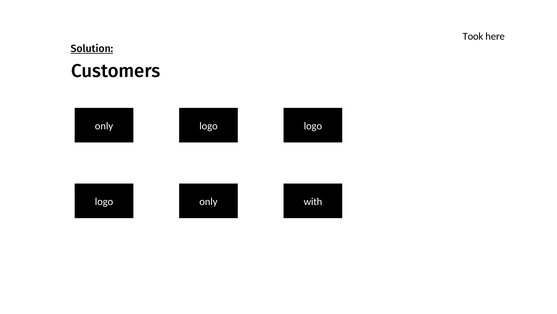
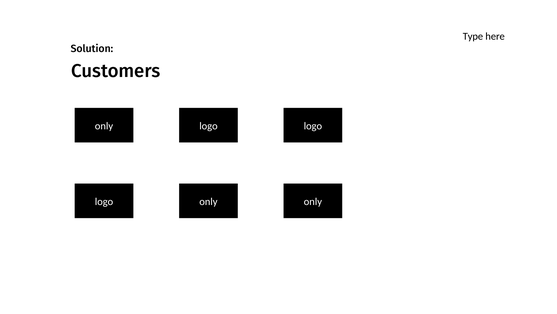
Took: Took -> Type (473, 36)
Solution underline: present -> none (92, 49)
with: with -> only (313, 201)
